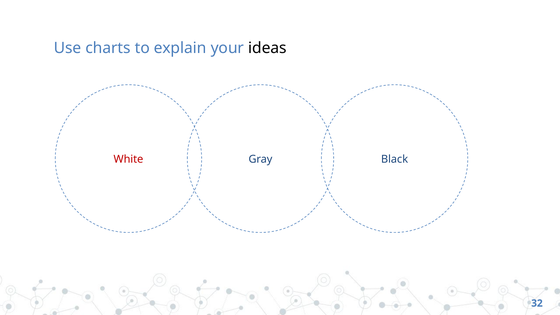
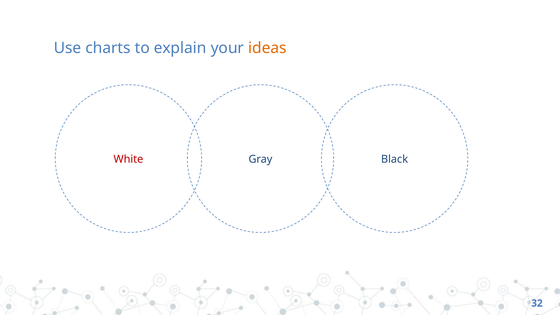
ideas colour: black -> orange (267, 48)
